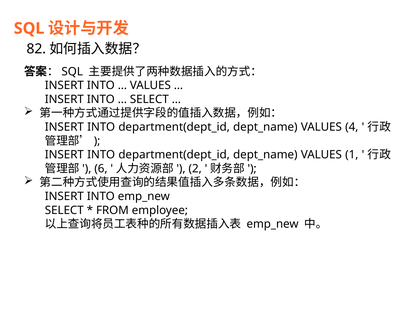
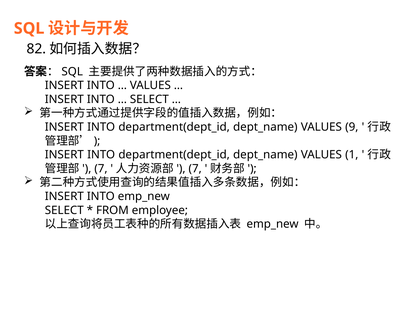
4: 4 -> 9 (352, 127)
6: 6 -> 7 (101, 168)
2: 2 -> 7 (195, 168)
